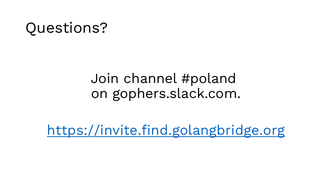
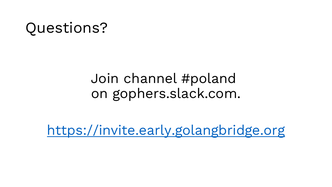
https://invite.find.golangbridge.org: https://invite.find.golangbridge.org -> https://invite.early.golangbridge.org (166, 130)
